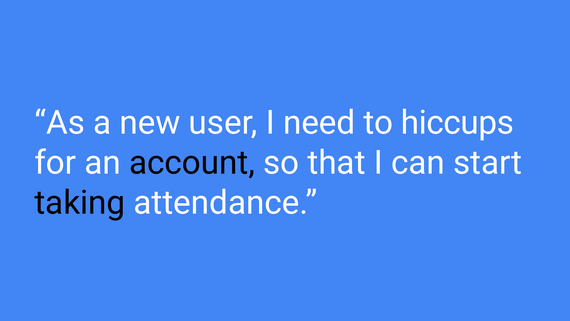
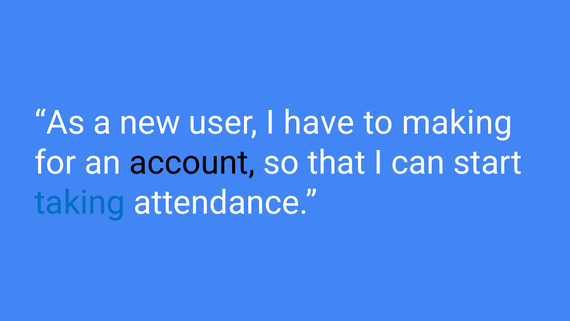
need: need -> have (319, 123)
hiccups: hiccups -> making (457, 123)
taking colour: black -> blue (80, 203)
